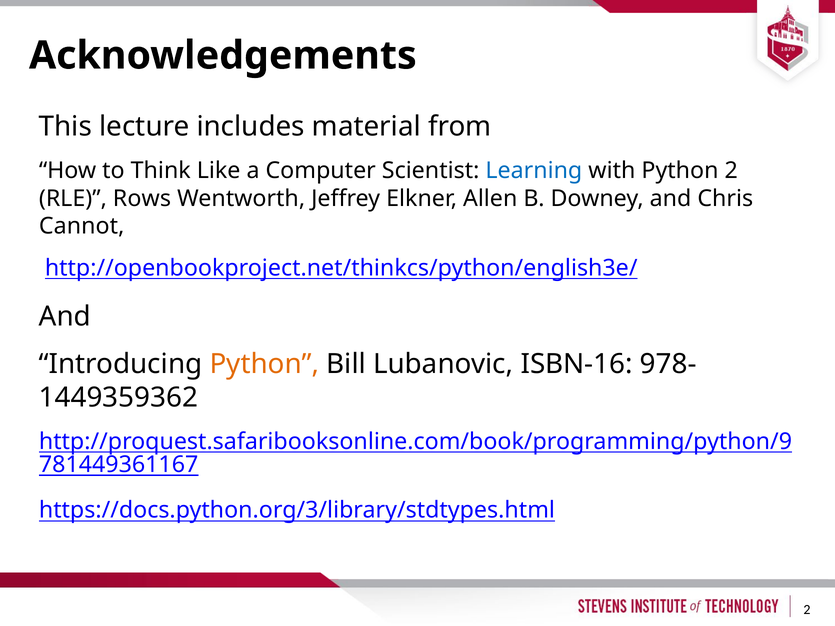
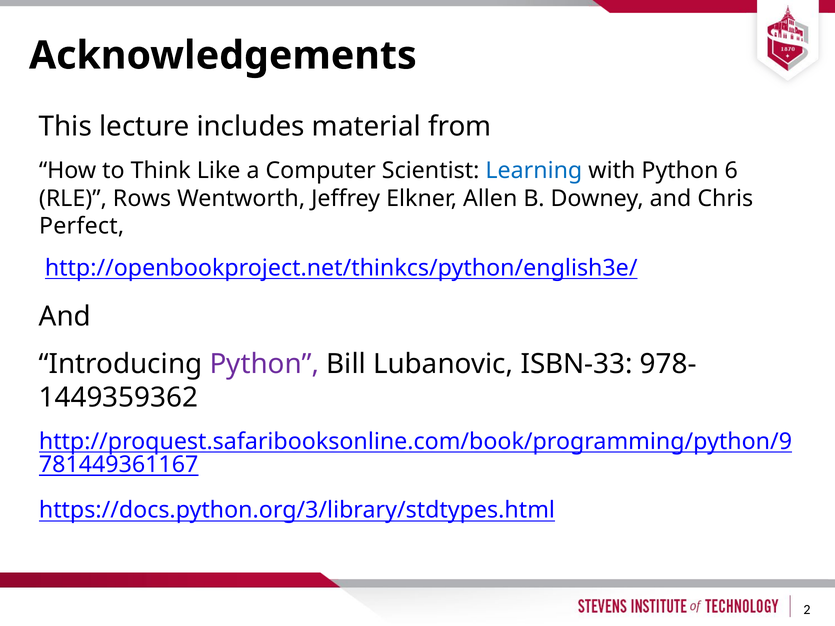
Python 2: 2 -> 6 (731, 171)
Cannot: Cannot -> Perfect (82, 226)
Python colour: orange -> purple (264, 364)
ISBN-16: ISBN-16 -> ISBN-33 (577, 364)
